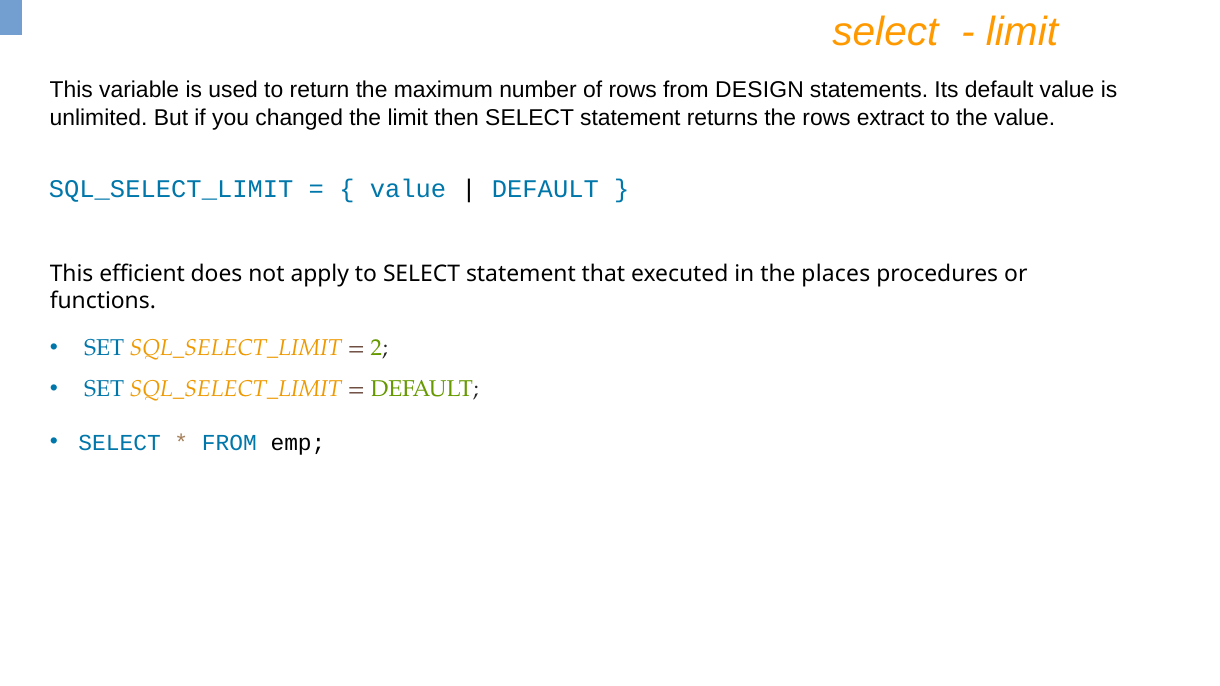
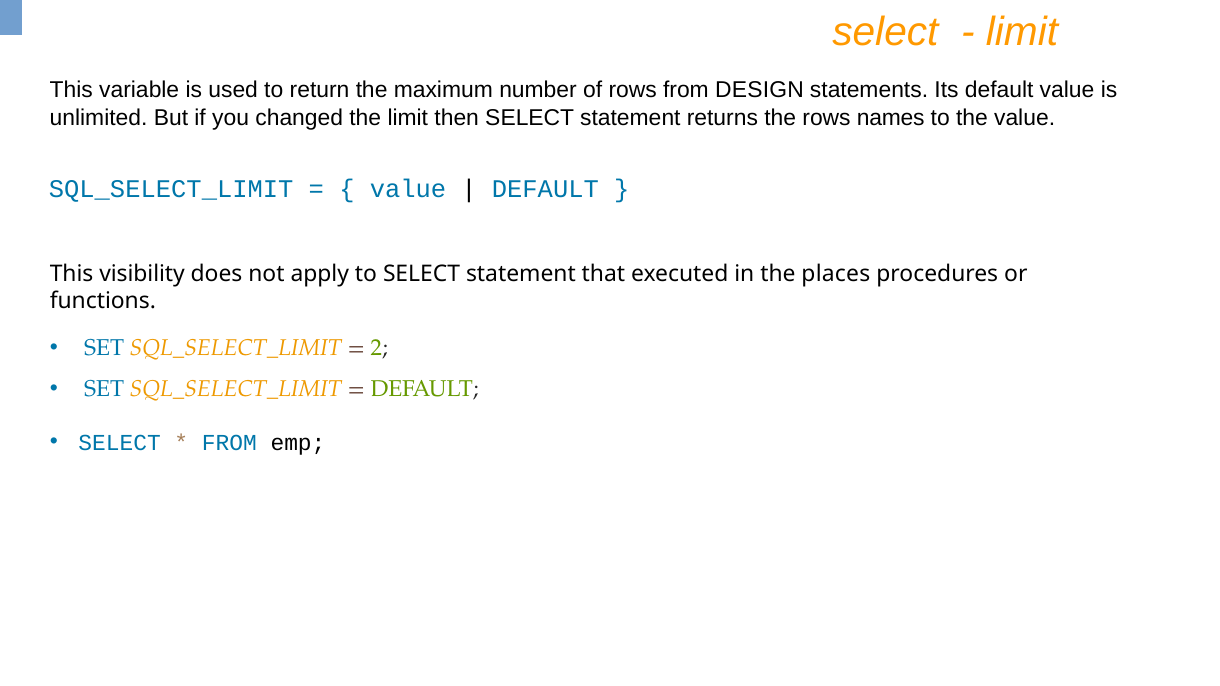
extract: extract -> names (891, 118)
efficient: efficient -> visibility (142, 274)
